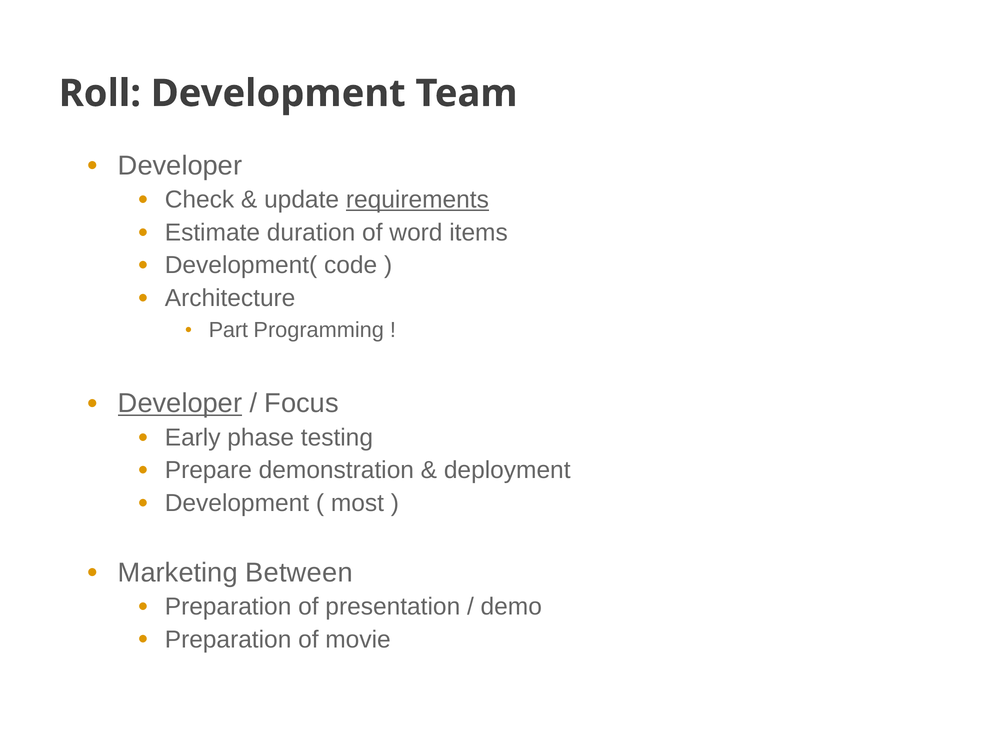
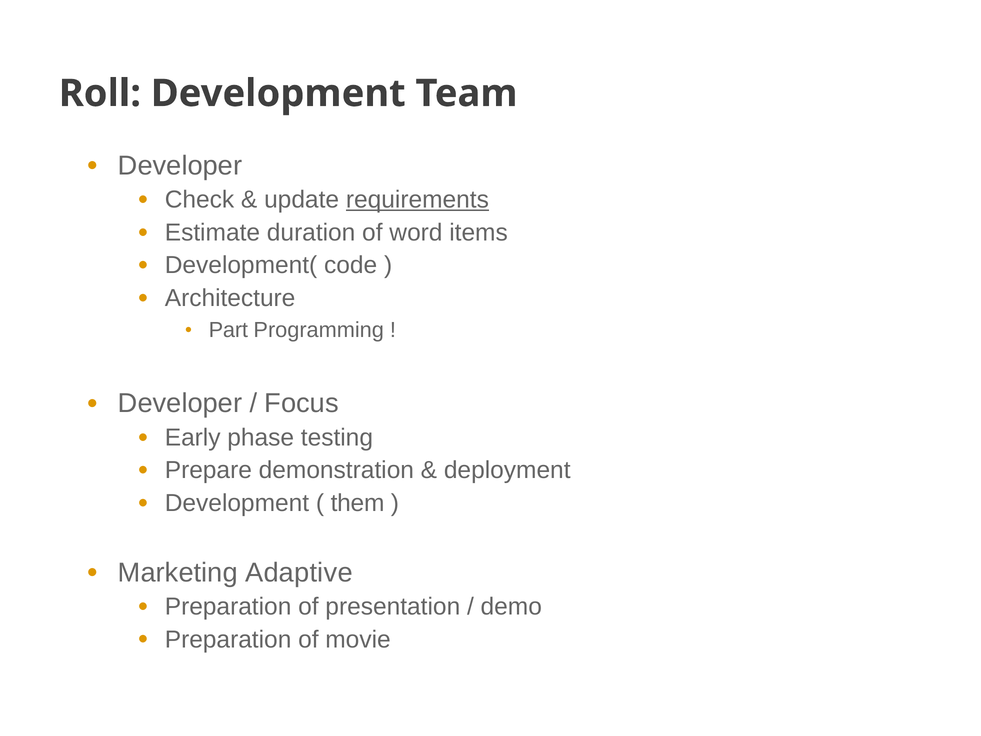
Developer underline: present -> none (180, 403)
most: most -> them (358, 503)
Between: Between -> Adaptive (299, 572)
